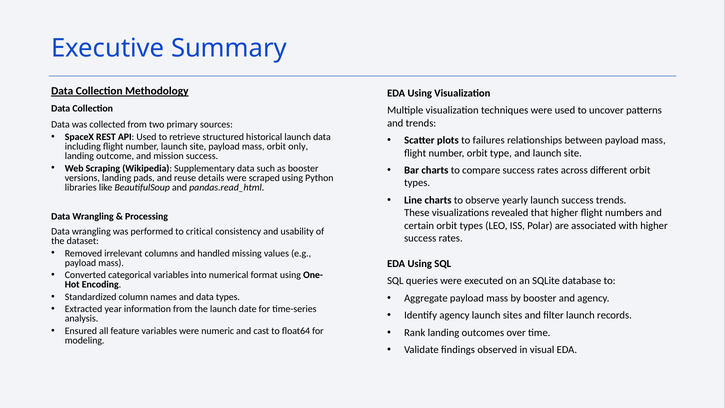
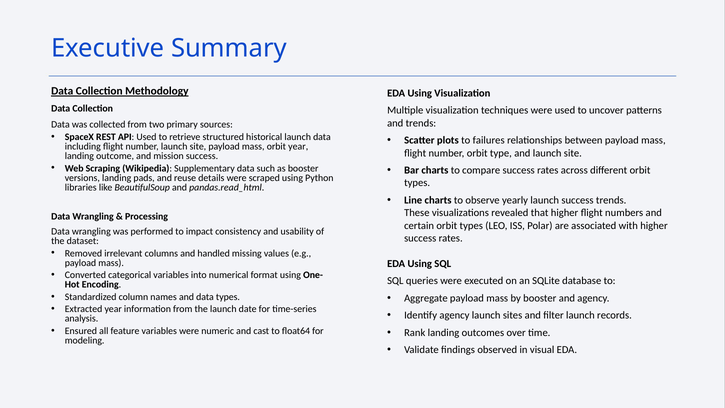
orbit only: only -> year (298, 146)
critical: critical -> impact (200, 231)
